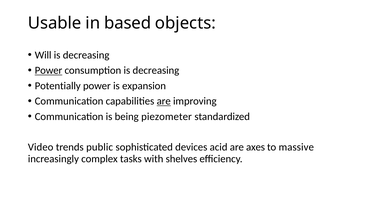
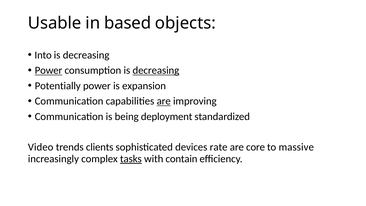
Will: Will -> Into (43, 55)
decreasing underline: none -> present (156, 70)
piezometer: piezometer -> deployment (167, 116)
public: public -> clients (100, 147)
acid: acid -> rate (219, 147)
axes: axes -> core (256, 147)
tasks underline: none -> present (131, 159)
shelves: shelves -> contain (181, 159)
